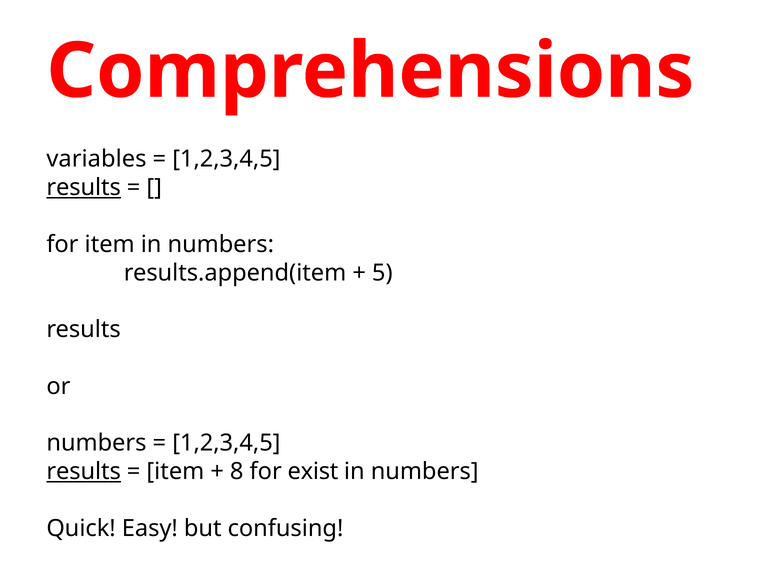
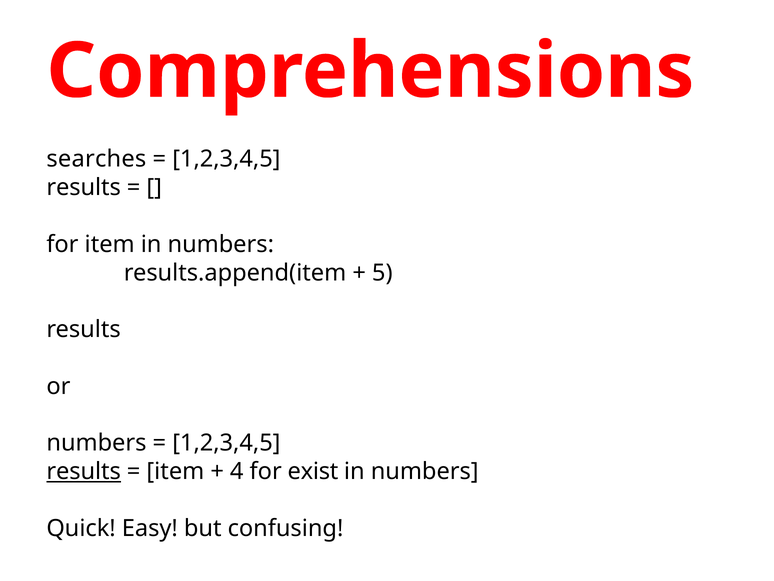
variables: variables -> searches (96, 159)
results underline: present -> none (84, 187)
8: 8 -> 4 (237, 471)
